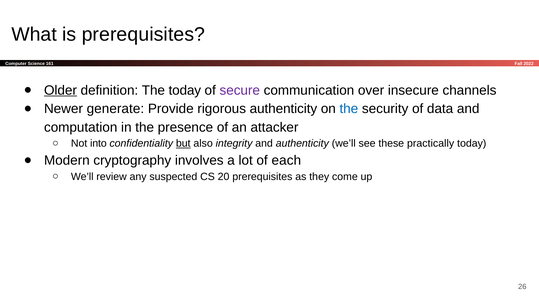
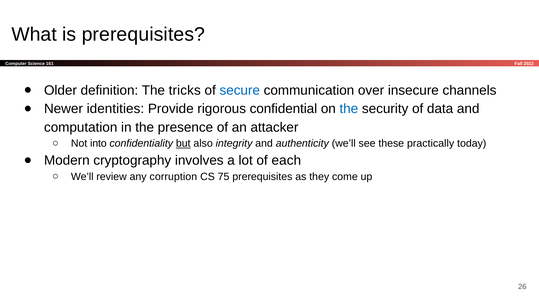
Older underline: present -> none (60, 90)
The today: today -> tricks (185, 90)
secure colour: purple -> blue (240, 90)
generate: generate -> identities (115, 109)
rigorous authenticity: authenticity -> confidential (283, 109)
suspected: suspected -> corruption (173, 177)
20: 20 -> 75 (224, 177)
